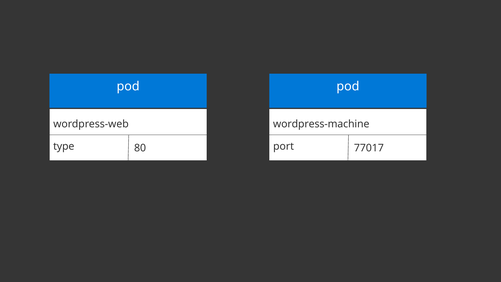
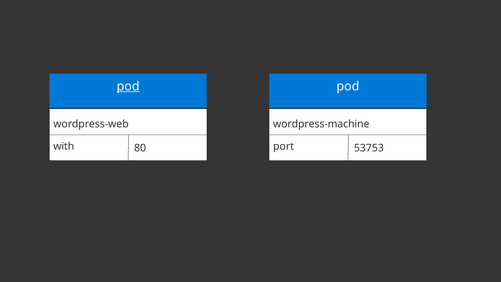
pod underline: none -> present (128, 86)
type: type -> with (64, 146)
77017: 77017 -> 53753 (369, 148)
